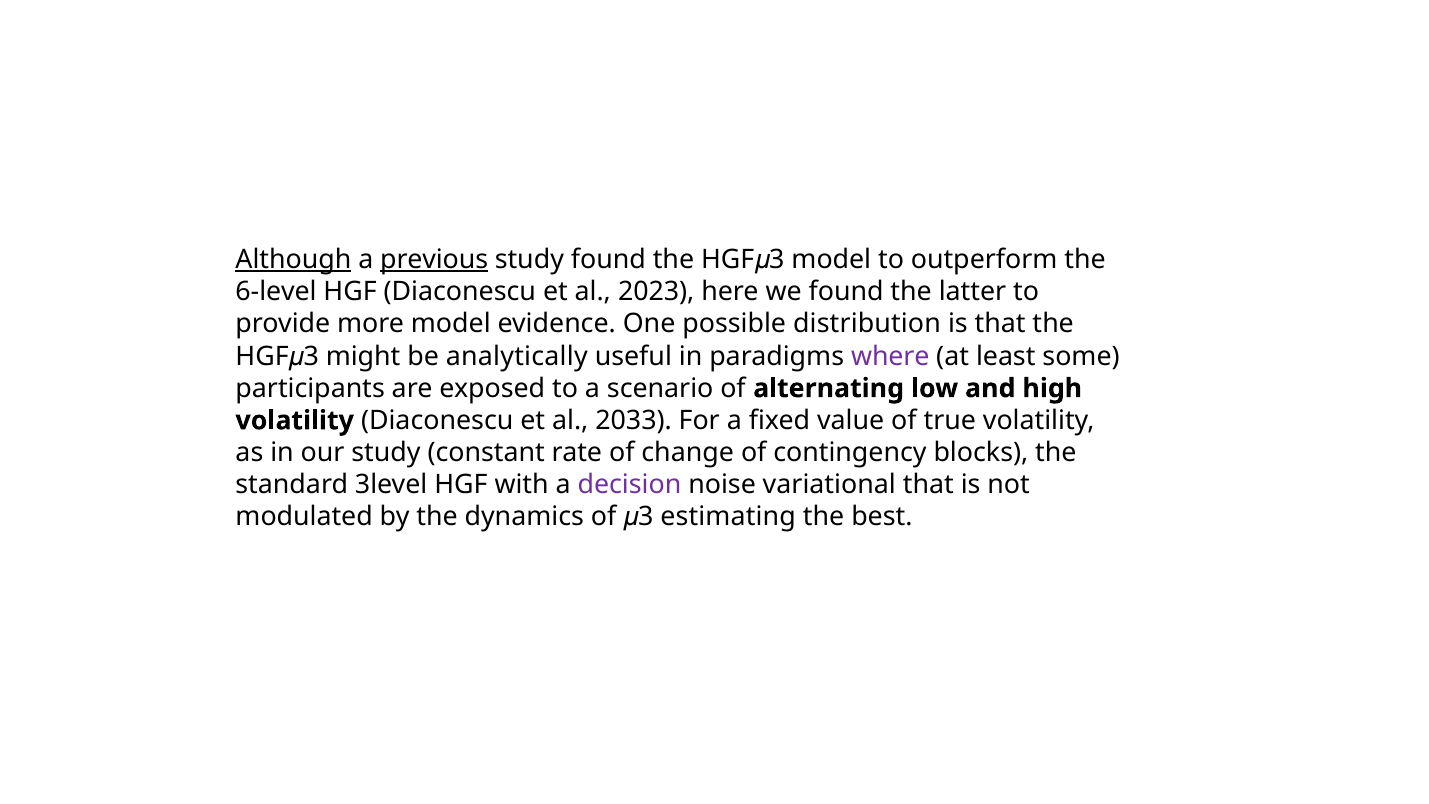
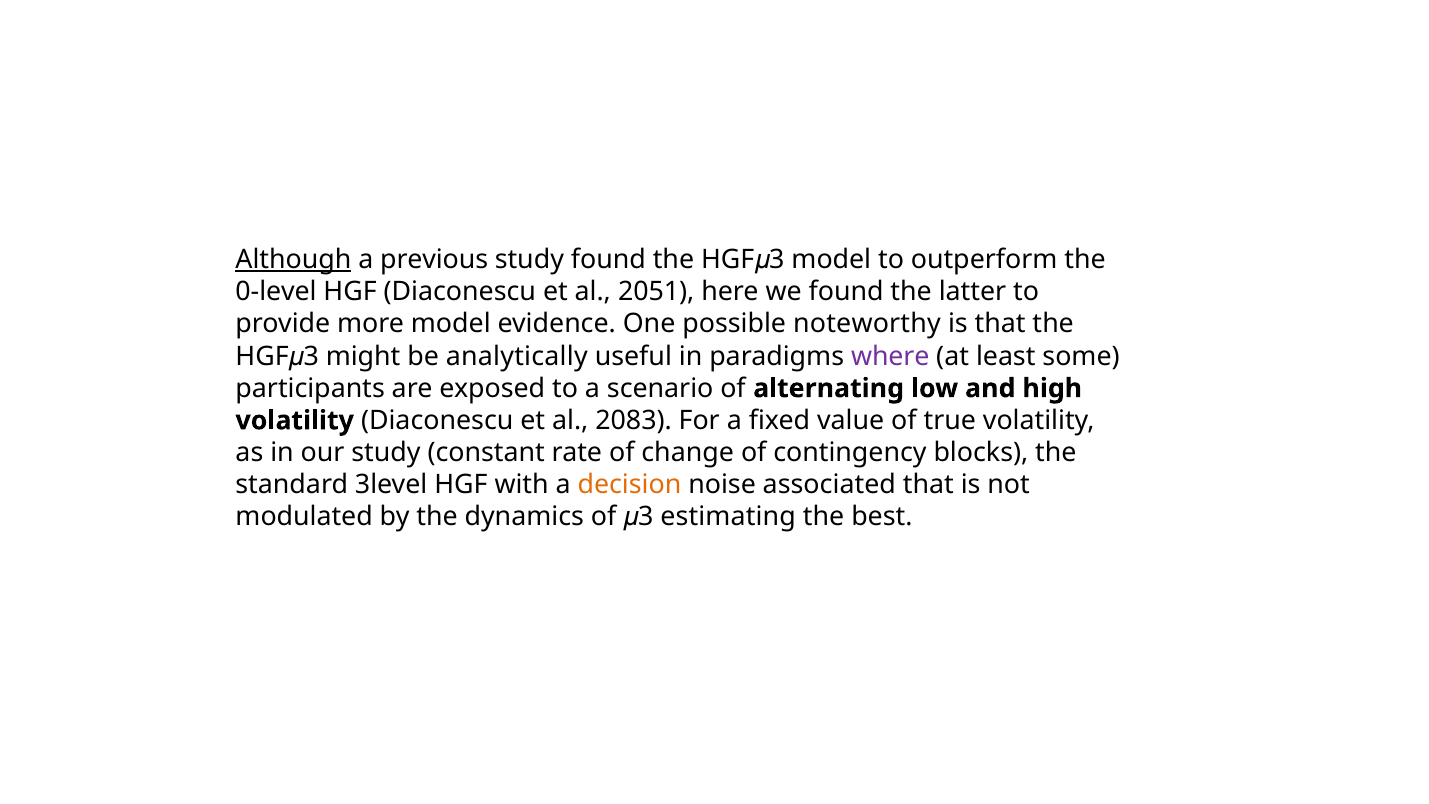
previous underline: present -> none (434, 260)
6-level: 6-level -> 0-level (276, 292)
2023: 2023 -> 2051 (656, 292)
distribution: distribution -> noteworthy (867, 324)
2033: 2033 -> 2083 (634, 420)
decision colour: purple -> orange (629, 485)
variational: variational -> associated (829, 485)
